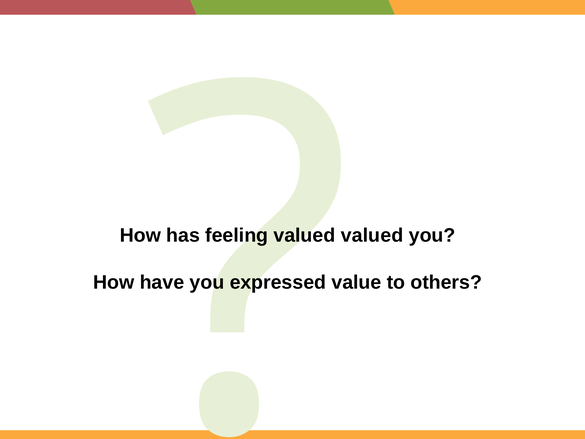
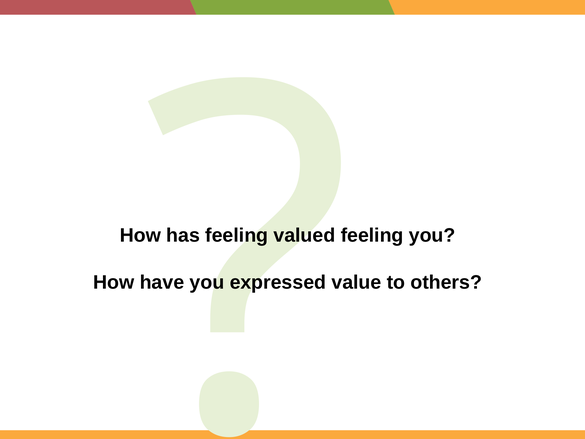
valued: valued -> feeling (372, 235)
